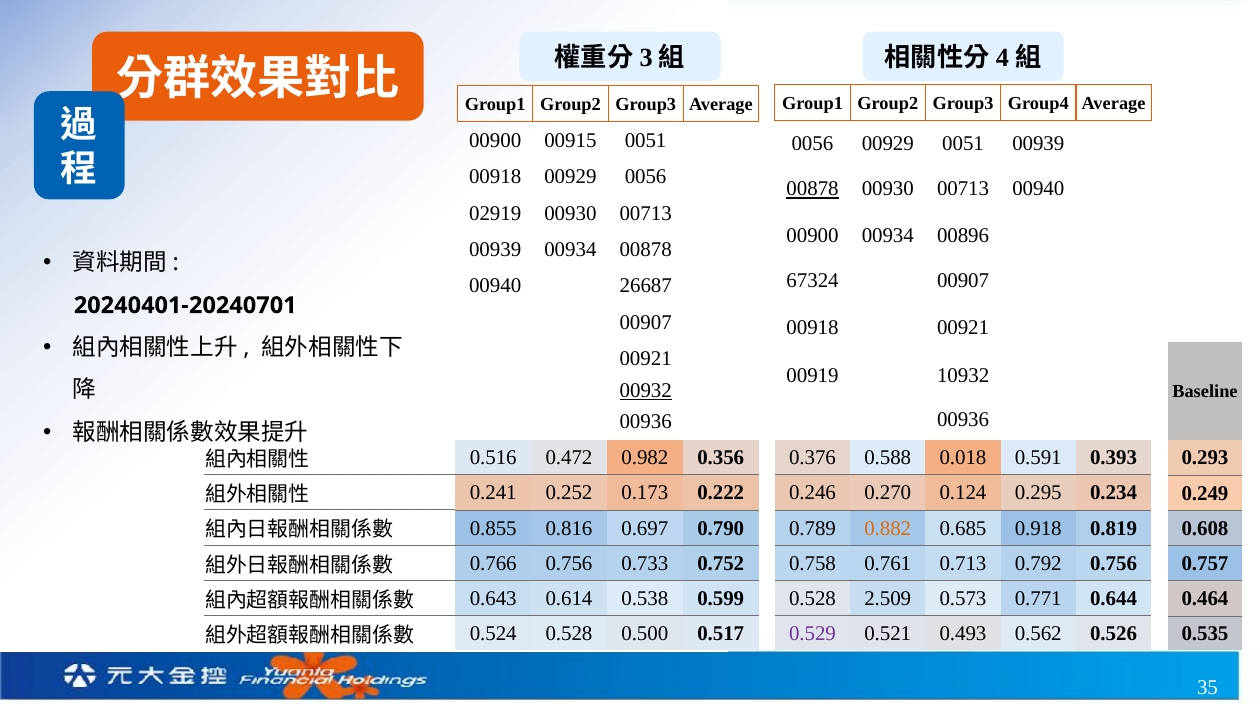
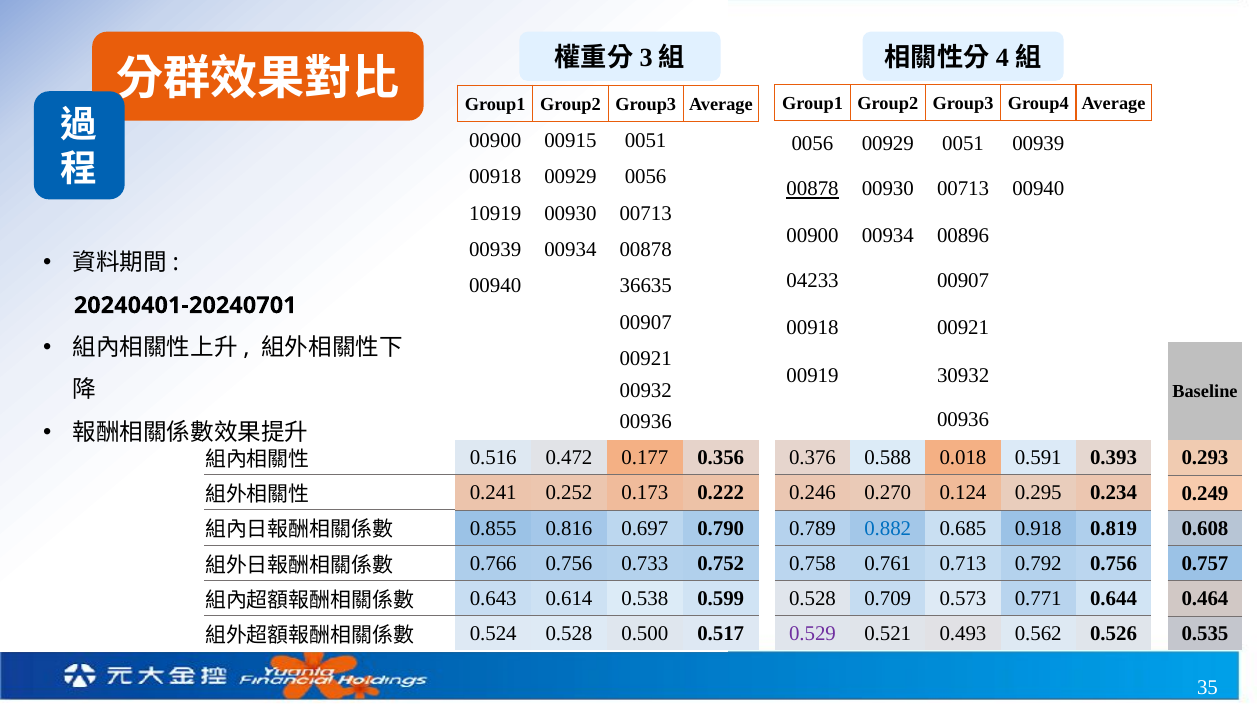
02919: 02919 -> 10919 (495, 213)
67324: 67324 -> 04233 (813, 281)
26687: 26687 -> 36635 (646, 286)
10932: 10932 -> 30932 (963, 376)
00932 underline: present -> none (646, 390)
0.982: 0.982 -> 0.177 (645, 458)
0.882 colour: orange -> blue (888, 528)
2.509: 2.509 -> 0.709 (888, 598)
